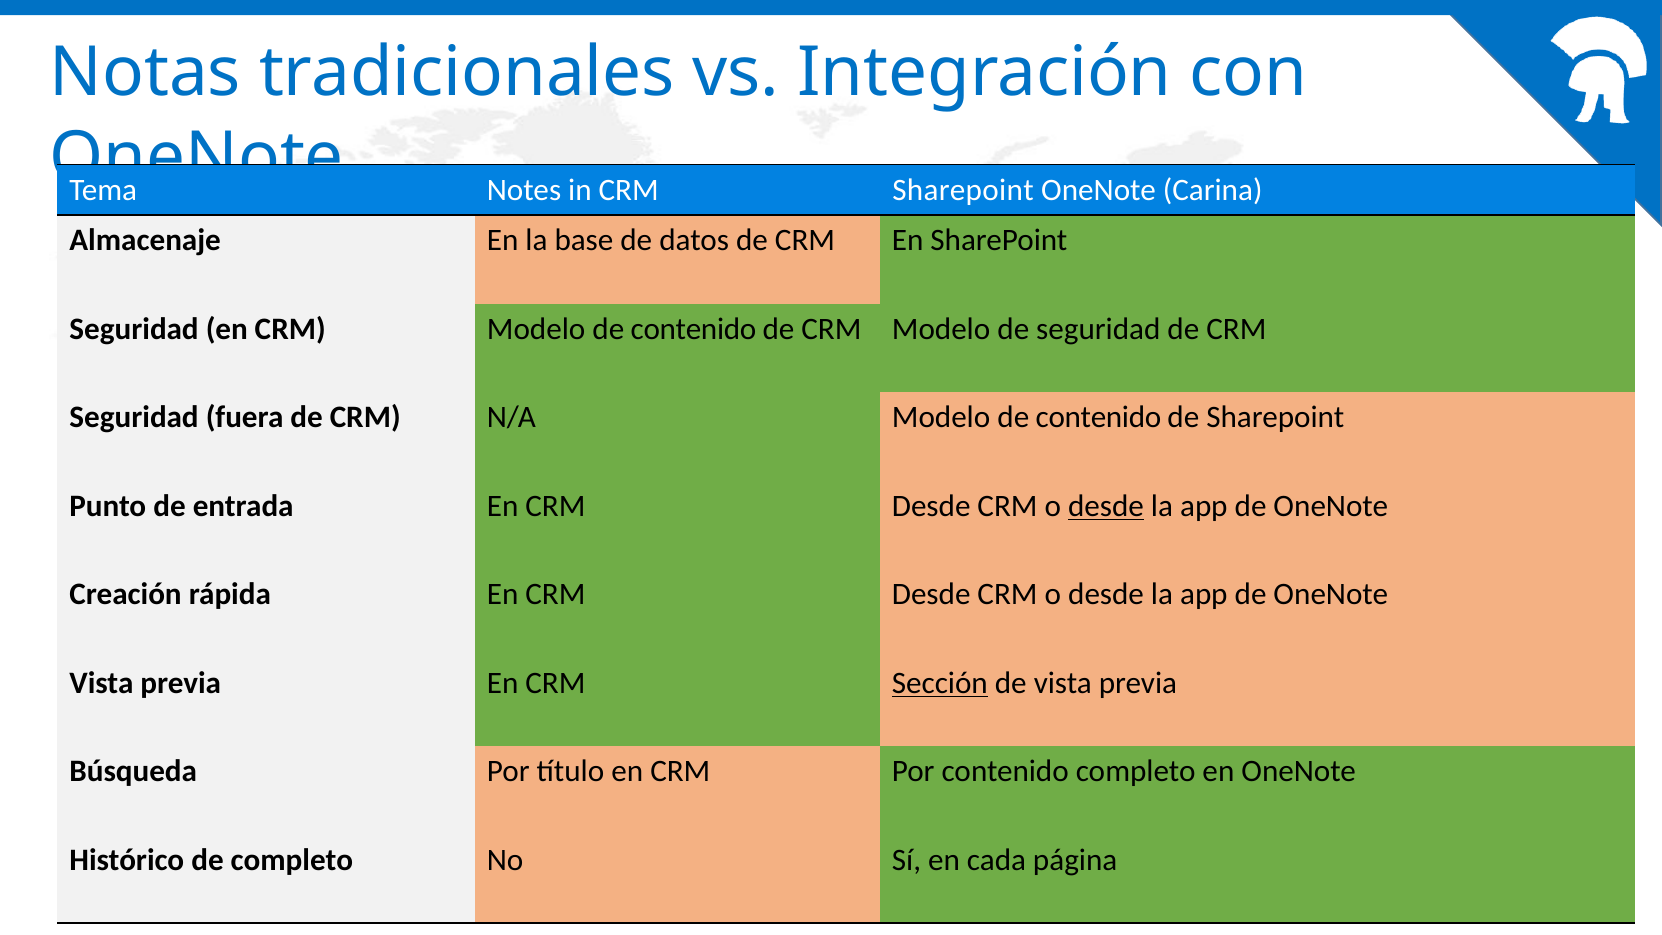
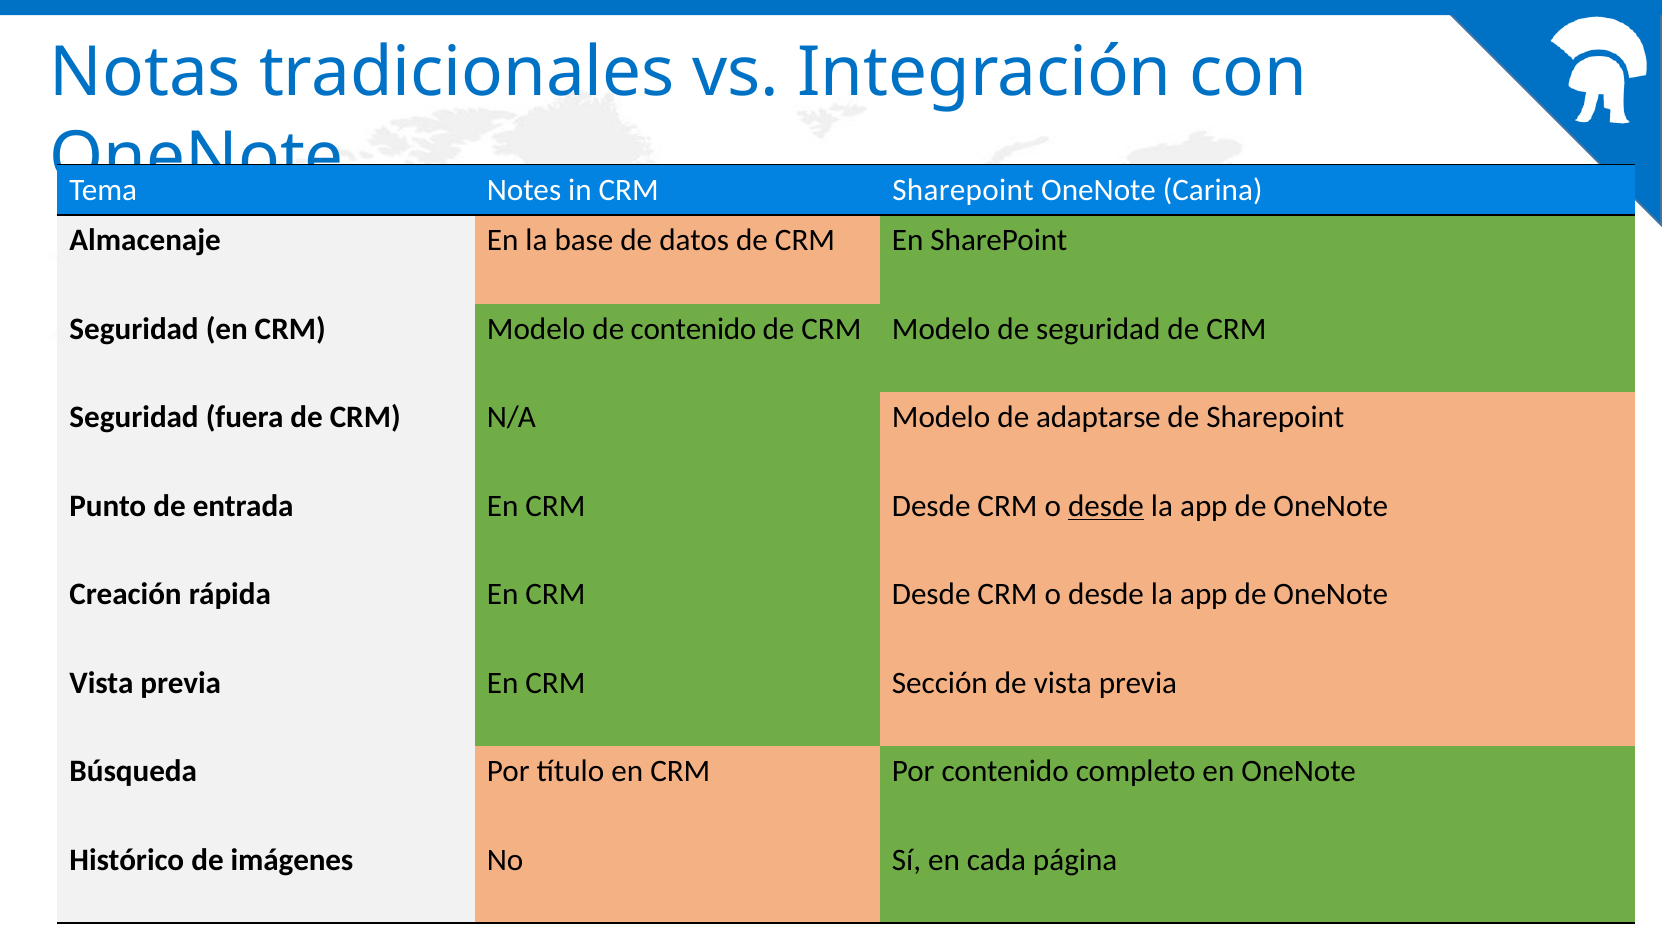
N/A Modelo de contenido: contenido -> adaptarse (1098, 418)
Sección underline: present -> none (940, 683)
de completo: completo -> imágenes (292, 860)
